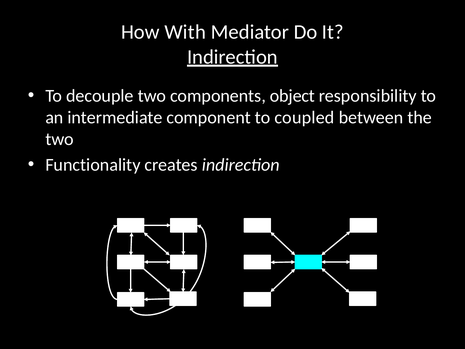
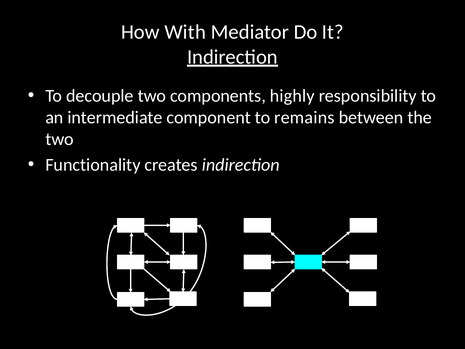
object: object -> highly (292, 96)
coupled: coupled -> remains (304, 118)
